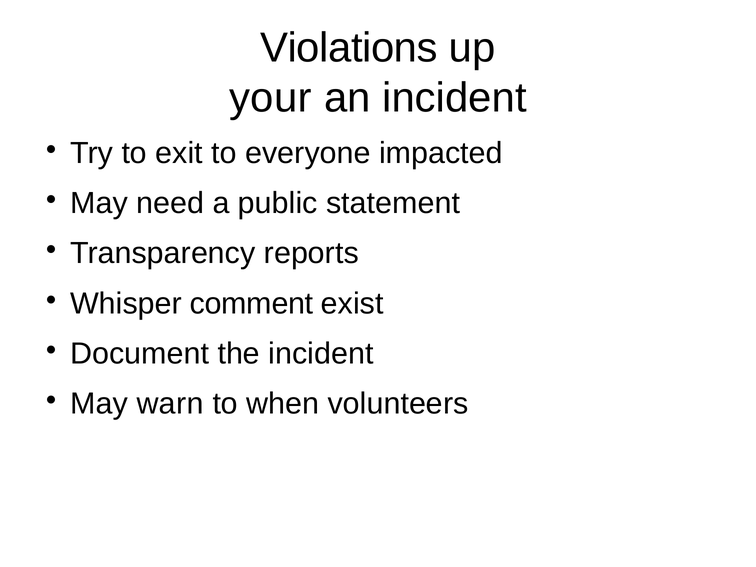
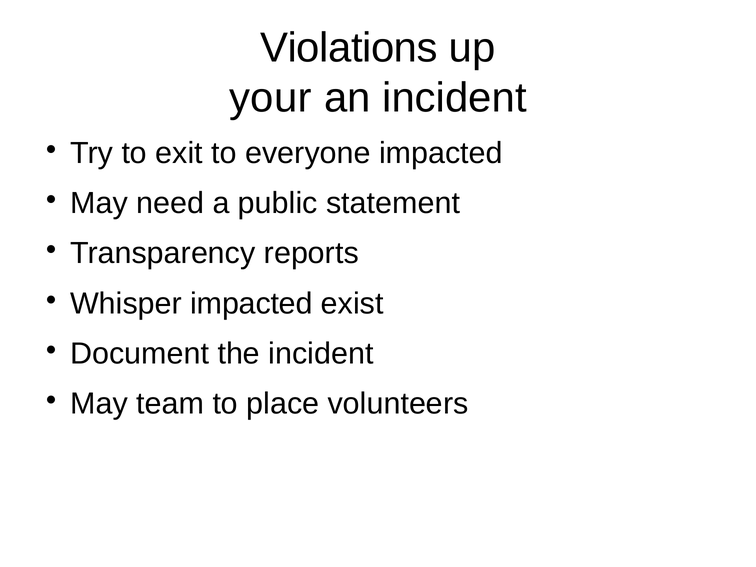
Whisper comment: comment -> impacted (252, 303)
warn: warn -> team (170, 404)
when: when -> place (283, 404)
